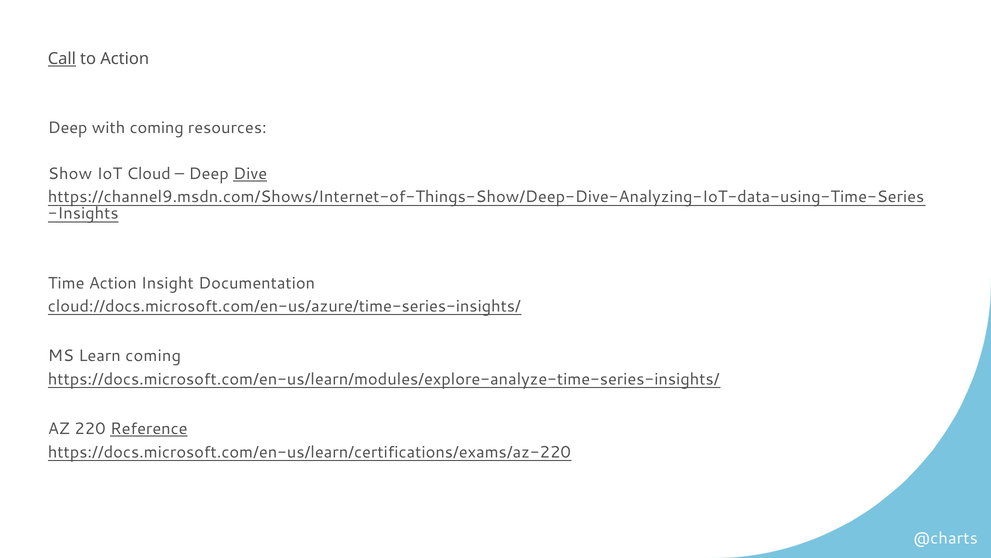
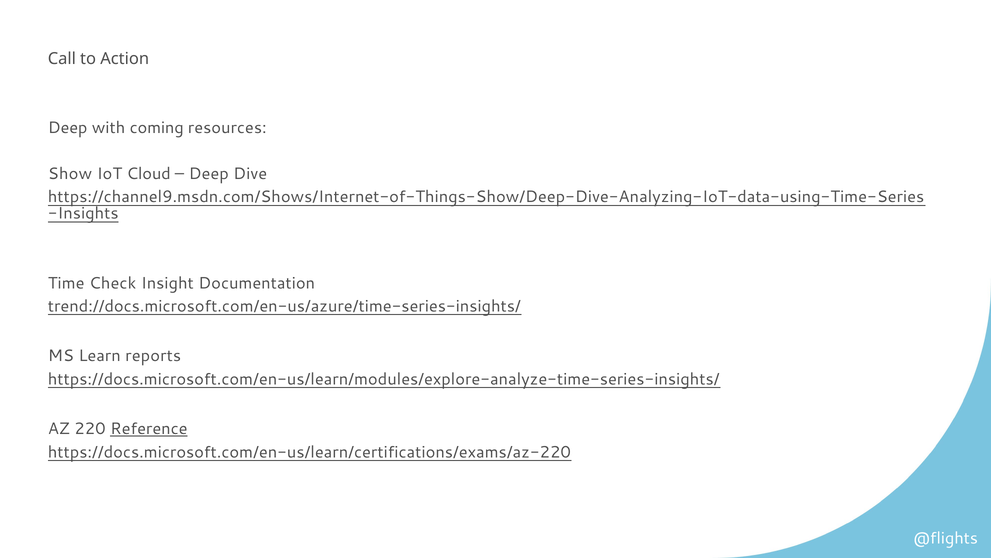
Call underline: present -> none (62, 59)
Dive underline: present -> none (250, 174)
Time Action: Action -> Check (113, 283)
cloud://docs.microsoft.com/en-us/azure/time-series-insights/: cloud://docs.microsoft.com/en-us/azure/time-series-insights/ -> trend://docs.microsoft.com/en-us/azure/time-series-insights/ (284, 306)
Learn coming: coming -> reports (153, 356)
@charts: @charts -> @flights (946, 538)
